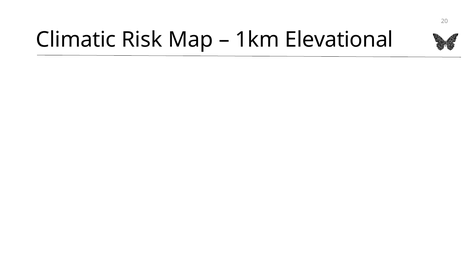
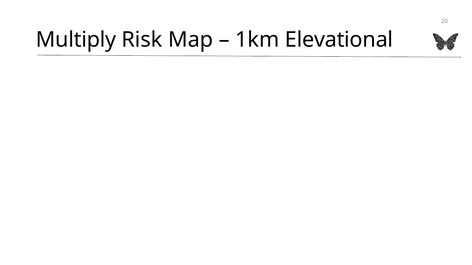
Climatic: Climatic -> Multiply (76, 40)
